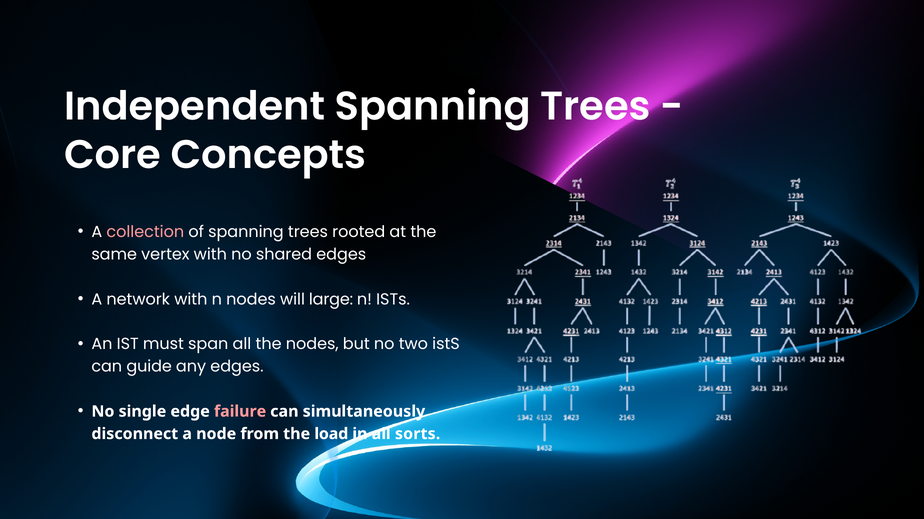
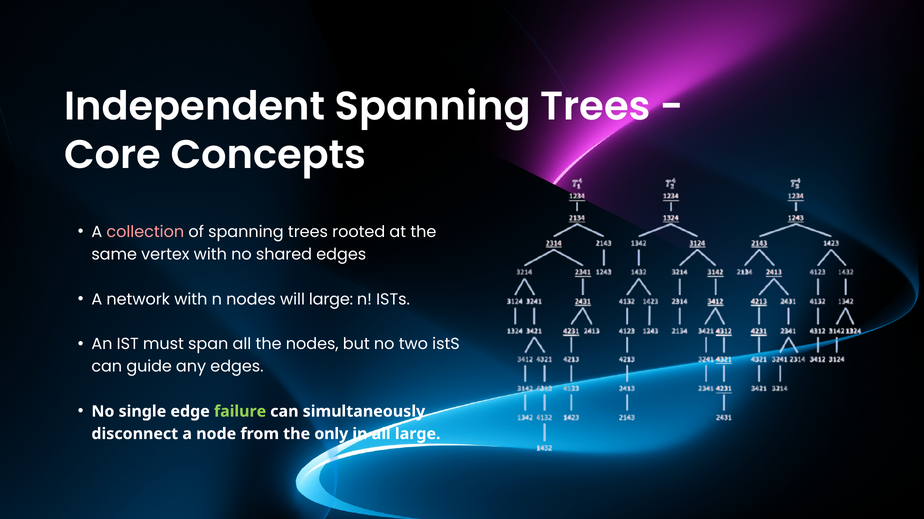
failure colour: pink -> light green (240, 412)
load: load -> only (331, 434)
all sorts: sorts -> large (418, 434)
